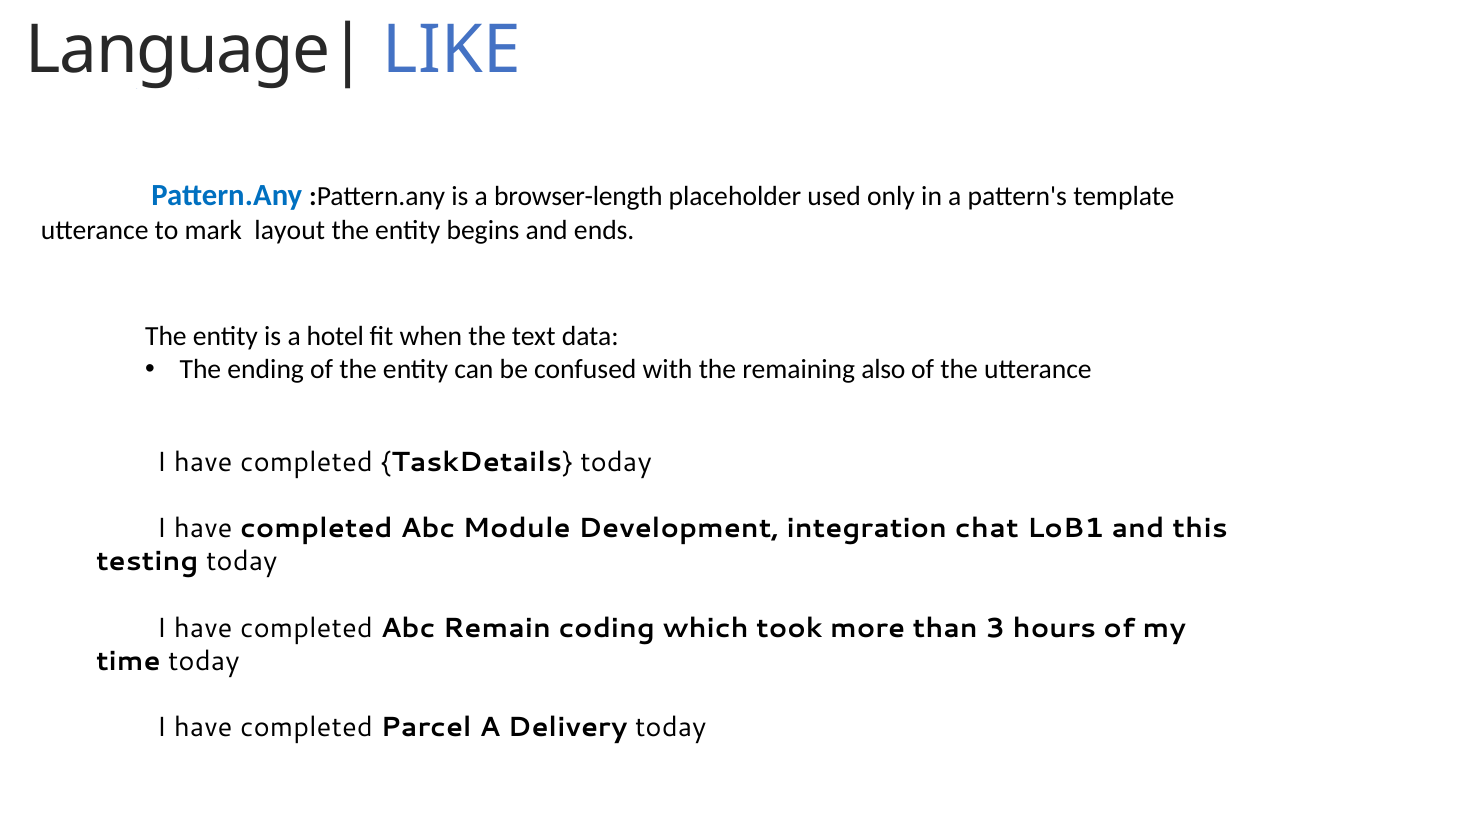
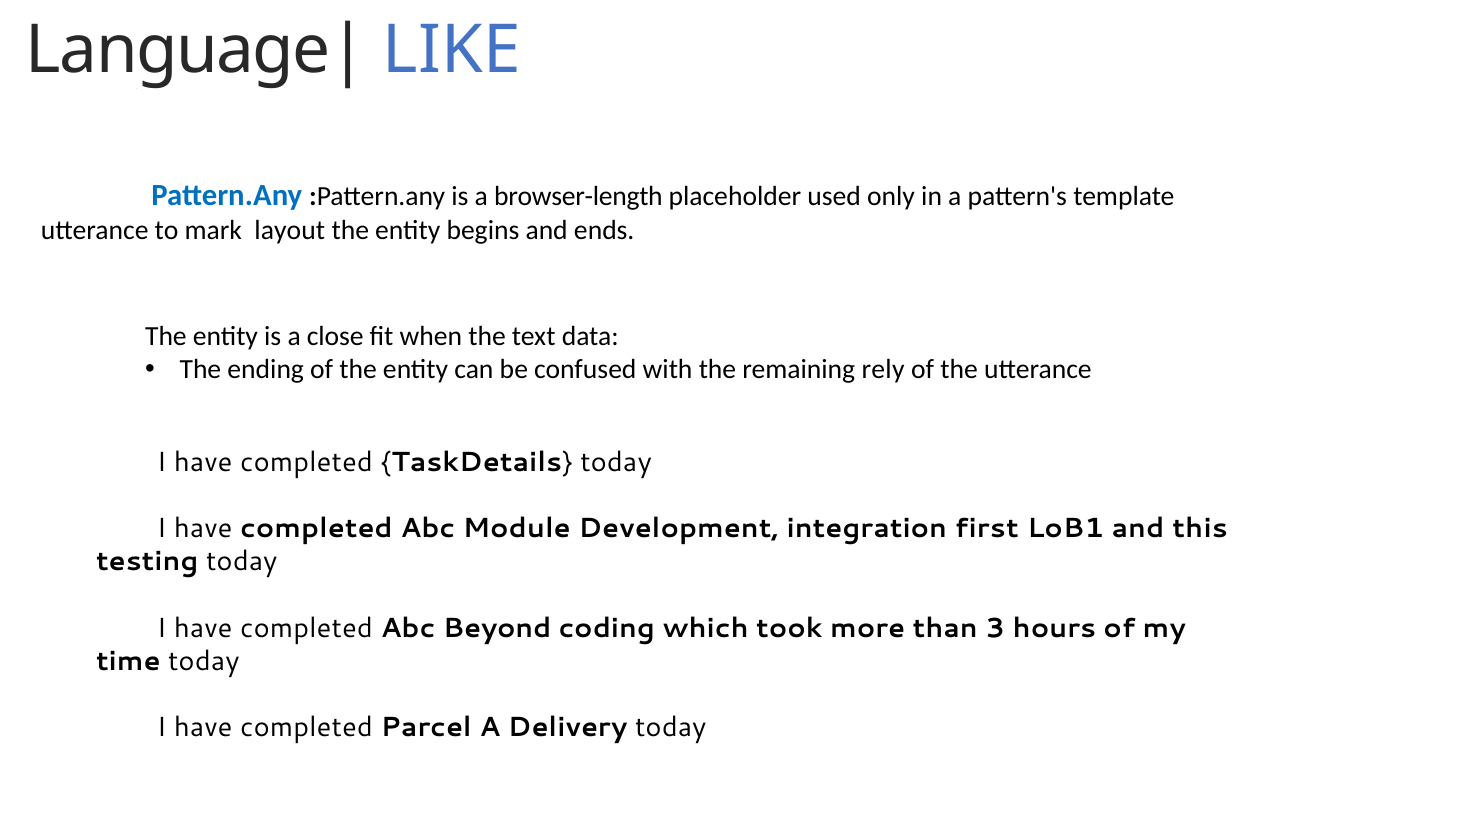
hotel: hotel -> close (335, 336)
also: also -> rely (883, 370)
chat: chat -> first (987, 528)
Remain: Remain -> Beyond (497, 628)
